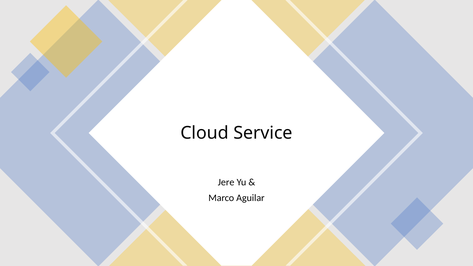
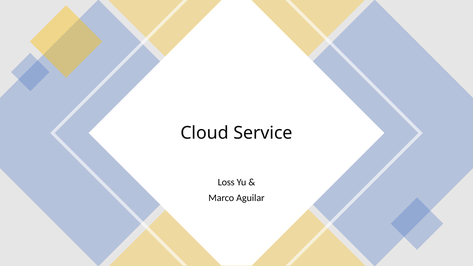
Jere: Jere -> Loss (226, 182)
